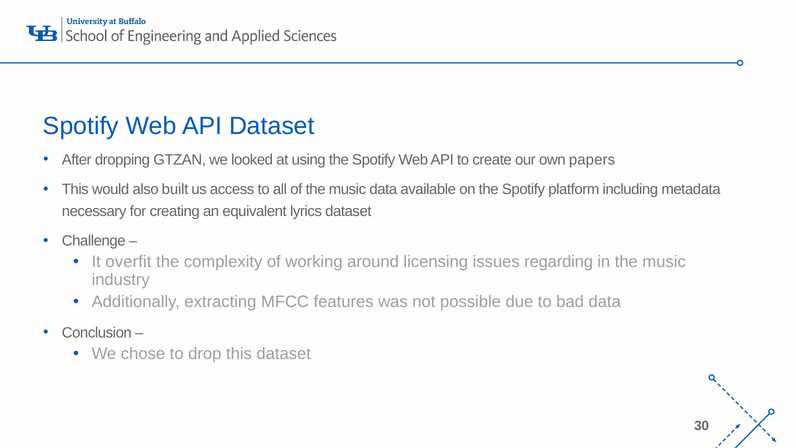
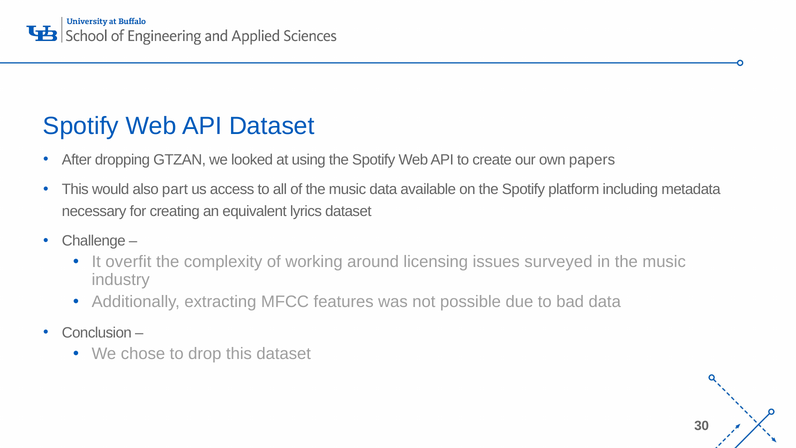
built: built -> part (175, 189)
regarding: regarding -> surveyed (558, 262)
